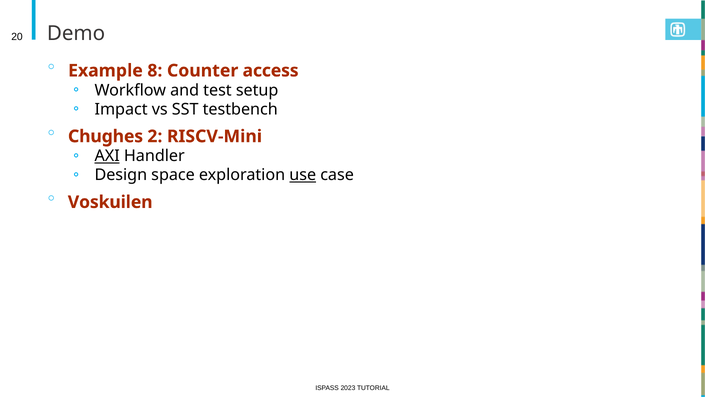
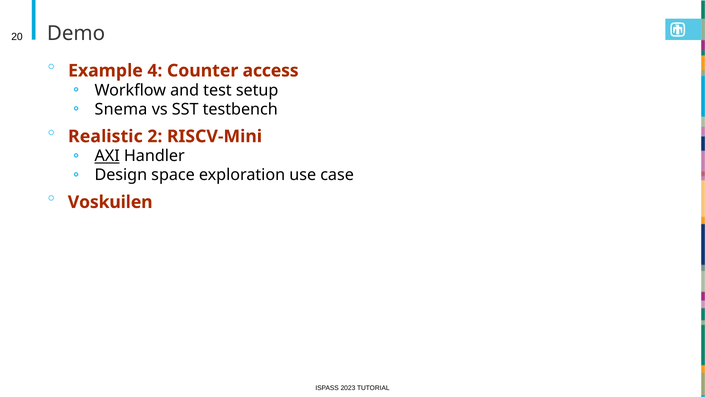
8: 8 -> 4 (155, 71)
Impact: Impact -> Snema (121, 109)
Chughes: Chughes -> Realistic (105, 136)
use underline: present -> none (303, 175)
